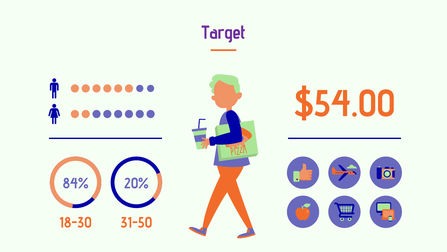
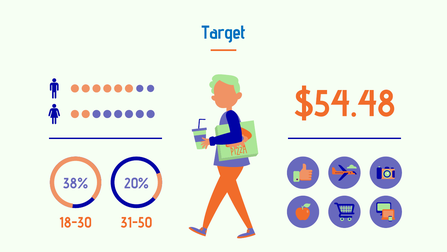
Target colour: purple -> blue (224, 32)
$54.00: $54.00 -> $54.48 (344, 104)
84%: 84% -> 38% (76, 183)
